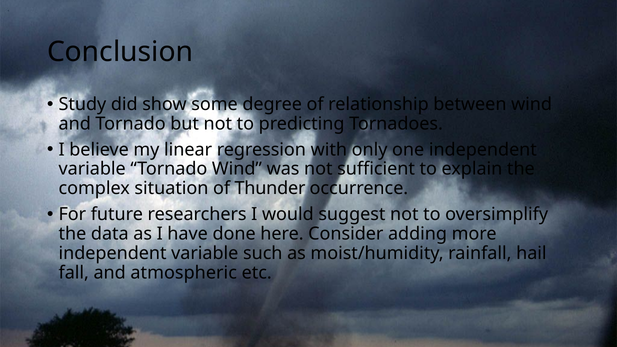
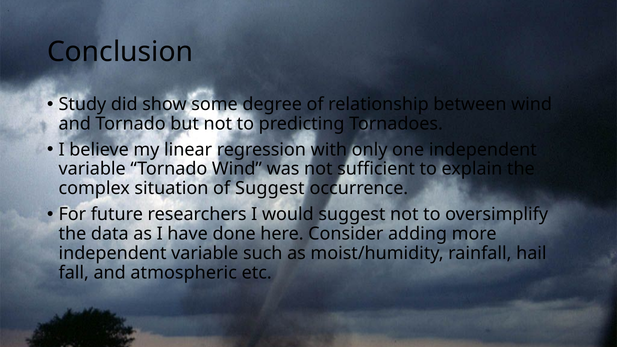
of Thunder: Thunder -> Suggest (270, 189)
